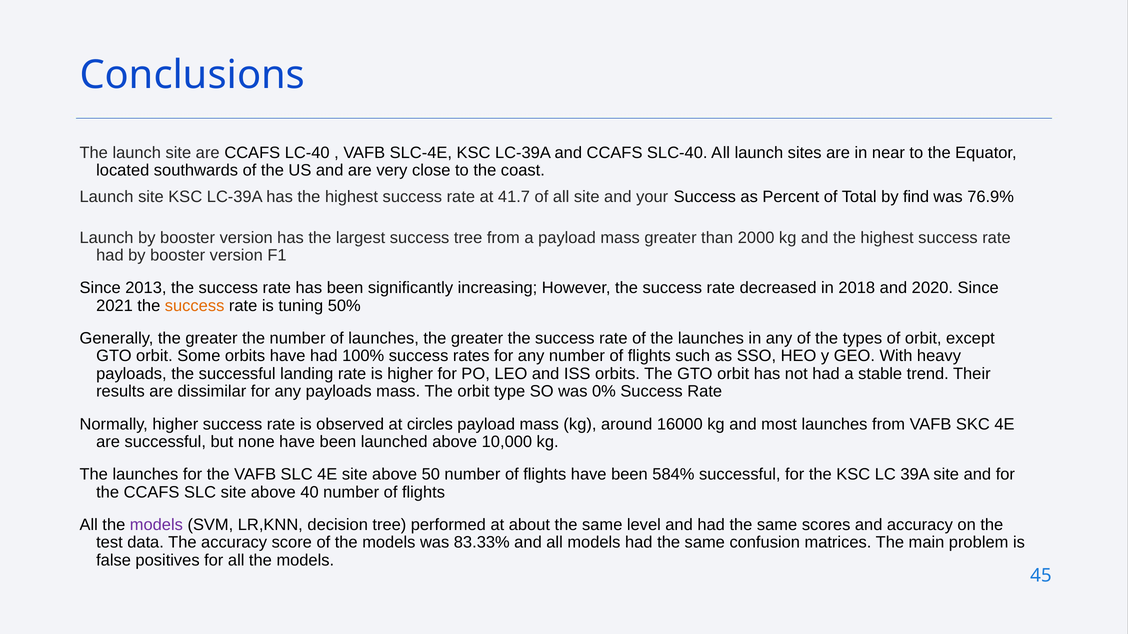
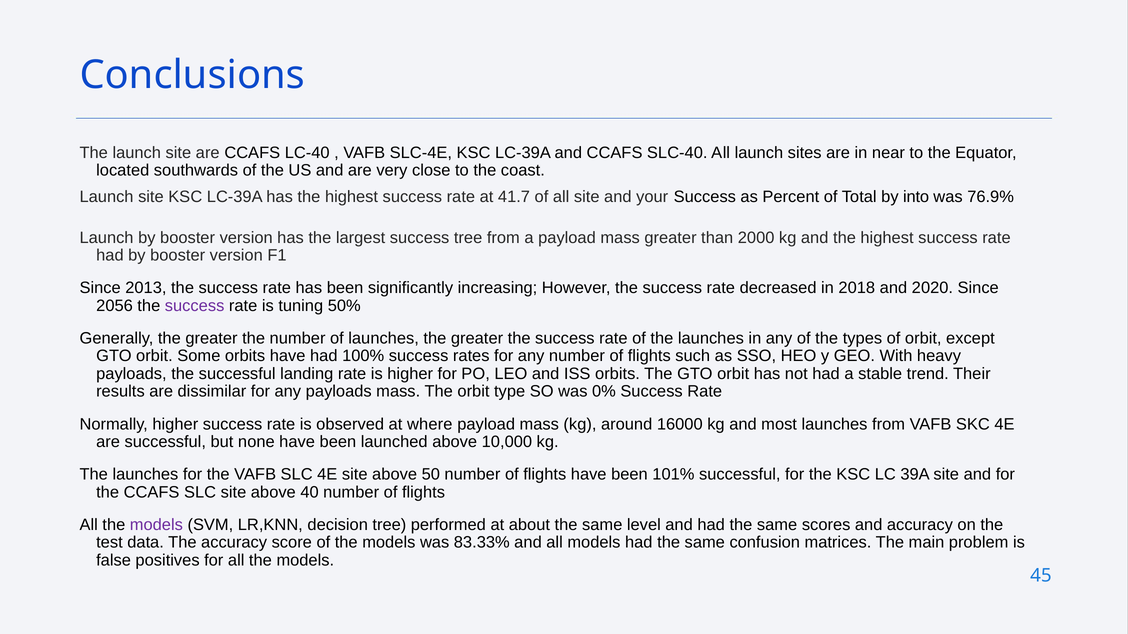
find: find -> into (916, 197)
2021: 2021 -> 2056 (115, 306)
success colour: orange -> purple (195, 306)
circles: circles -> where (430, 424)
584%: 584% -> 101% (673, 475)
